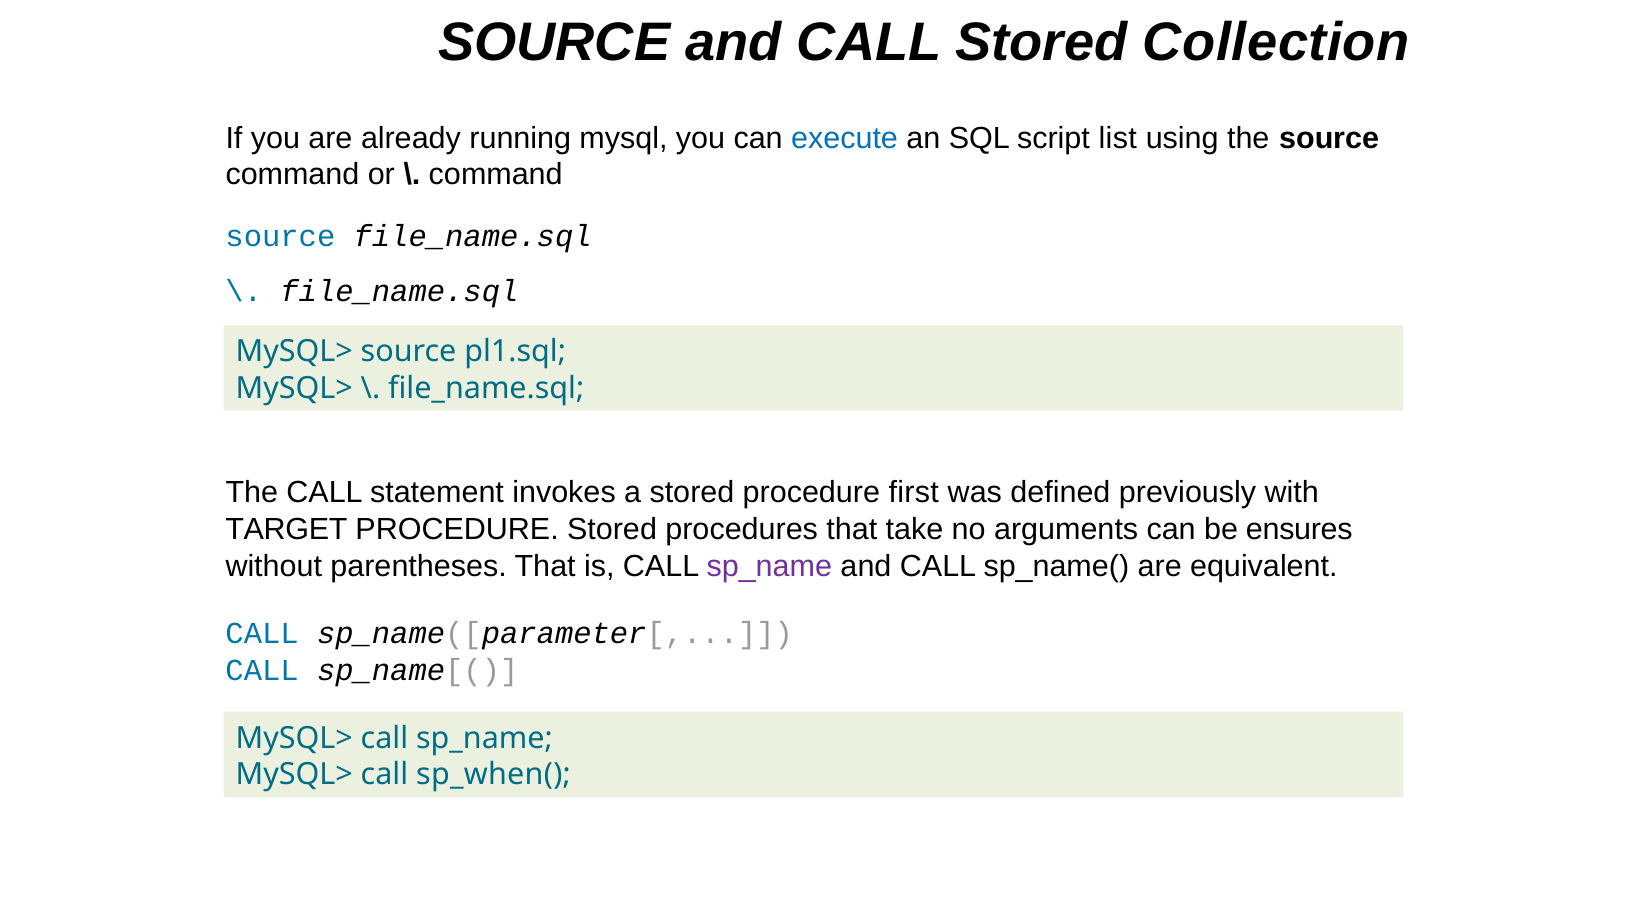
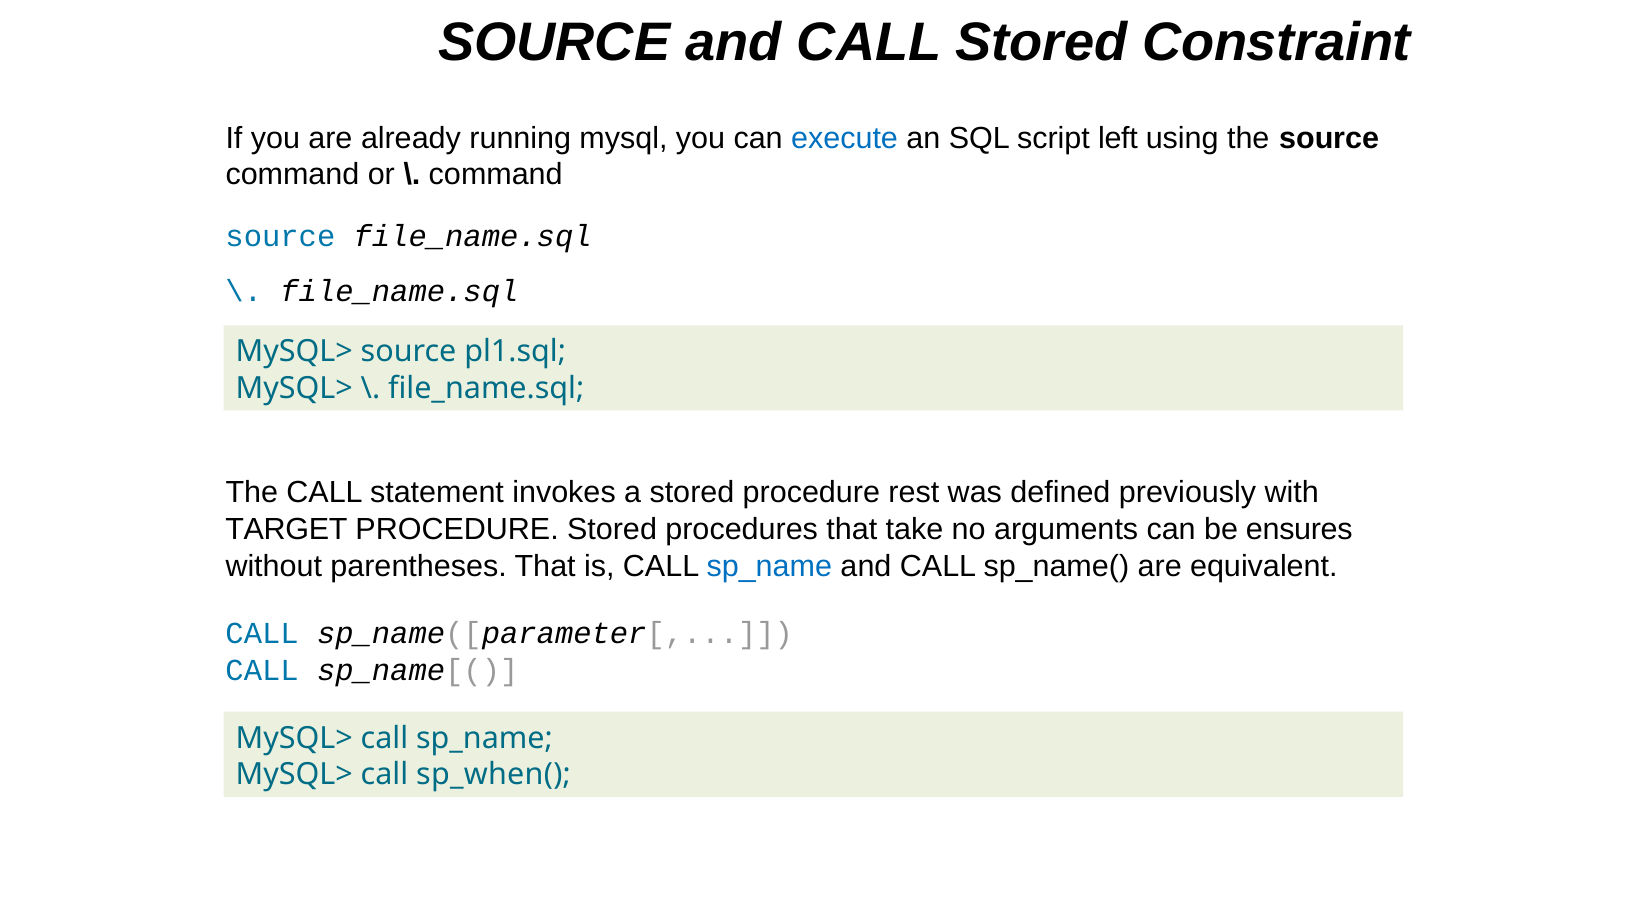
Collection: Collection -> Constraint (1277, 42)
list: list -> left (1118, 138)
first: first -> rest (914, 493)
sp_name colour: purple -> blue (769, 566)
